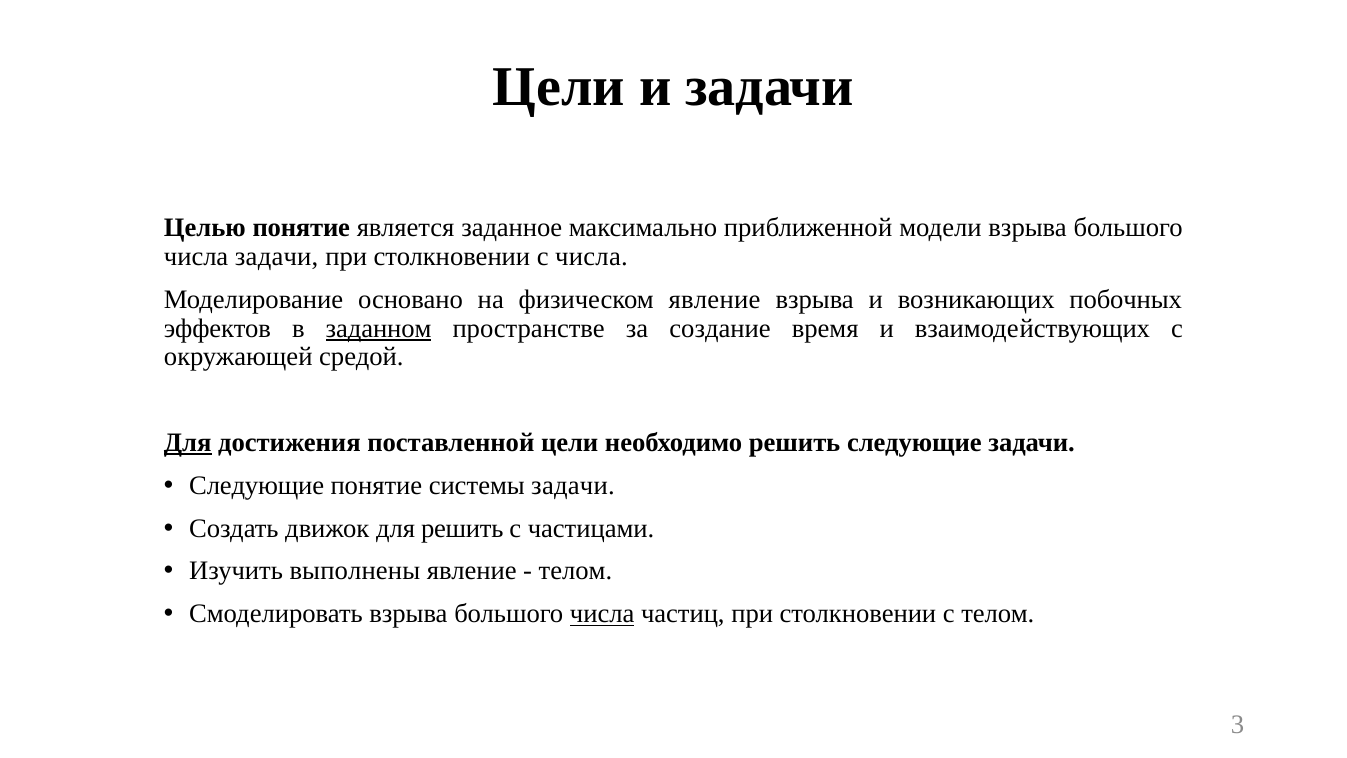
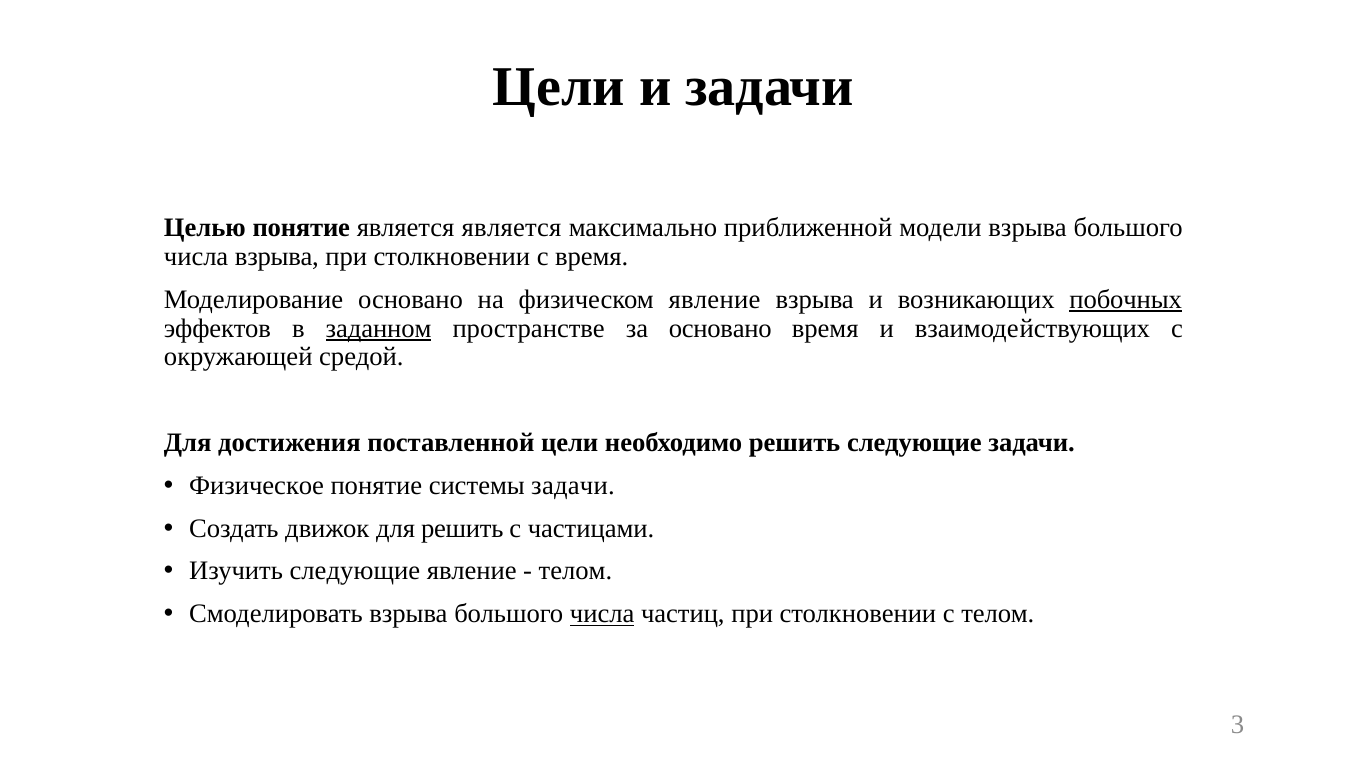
является заданное: заданное -> является (512, 228)
числа задачи: задачи -> взрыва (277, 257)
с числа: числа -> время (592, 257)
побочных underline: none -> present (1126, 299)
за создание: создание -> основано (720, 328)
Для underline: present -> none (188, 443)
Следующие: Следующие -> Физическое (257, 485)
Изучить выполнены: выполнены -> следующие (355, 571)
